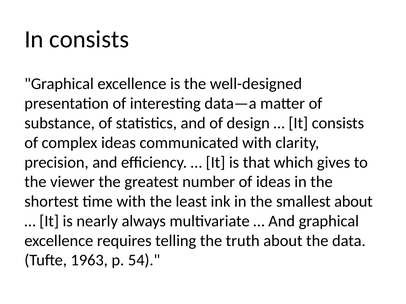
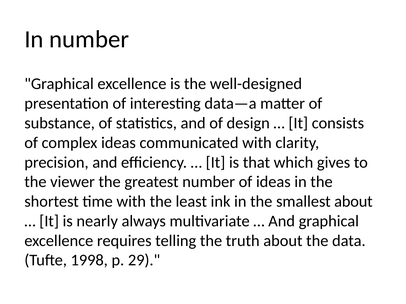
In consists: consists -> number (89, 39)
1963: 1963 -> 1998 (89, 261)
54: 54 -> 29 (144, 261)
